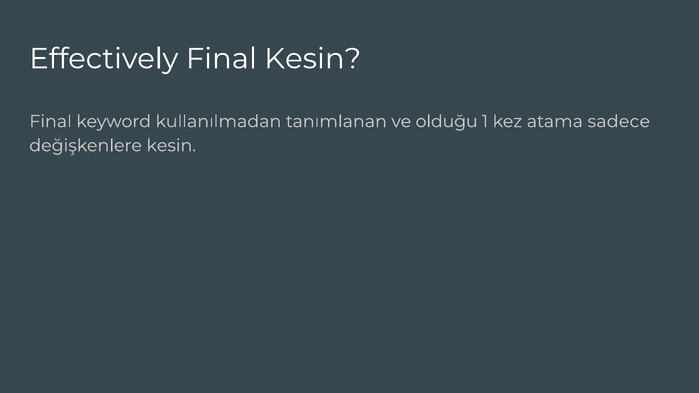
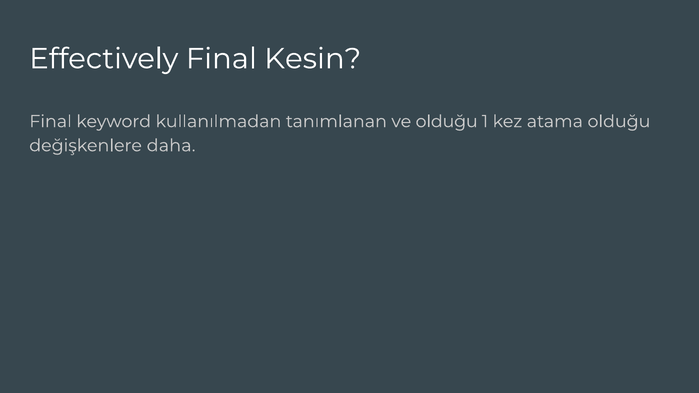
atama sadece: sadece -> olduğu (619, 122)
değişkenlere kesin: kesin -> daha (171, 146)
